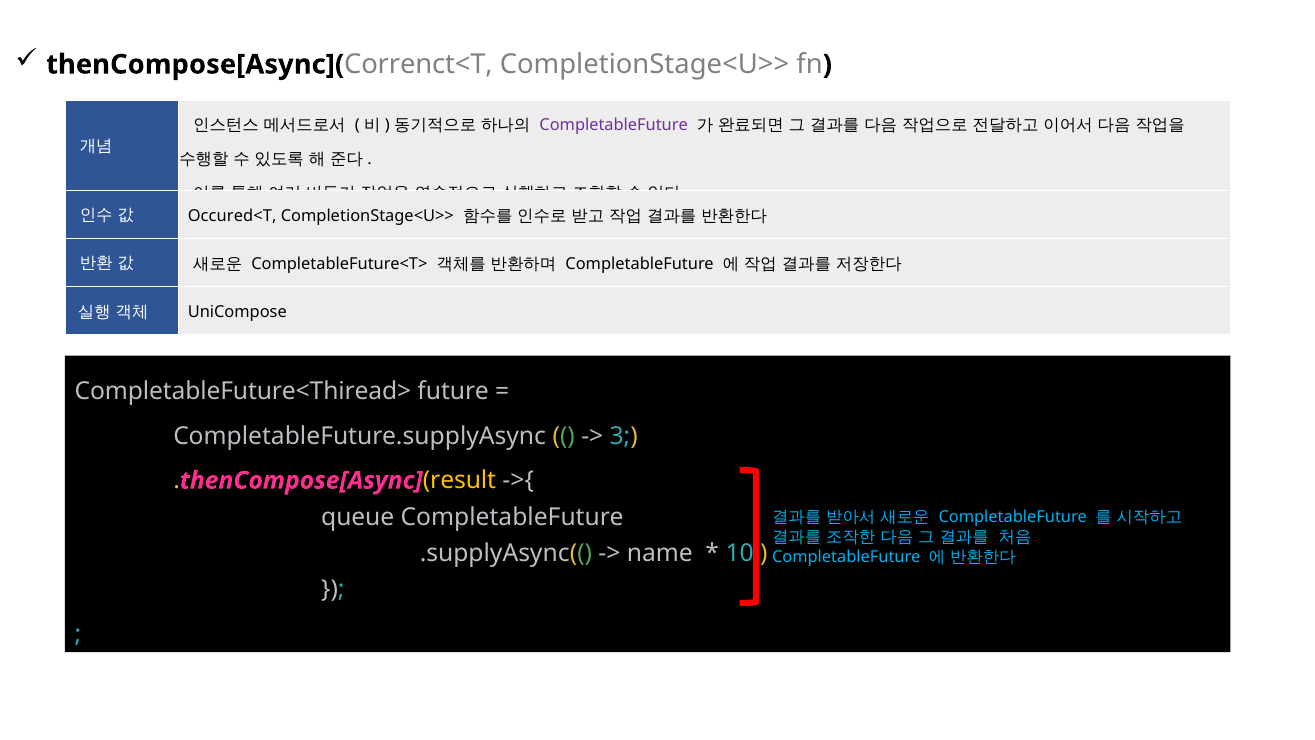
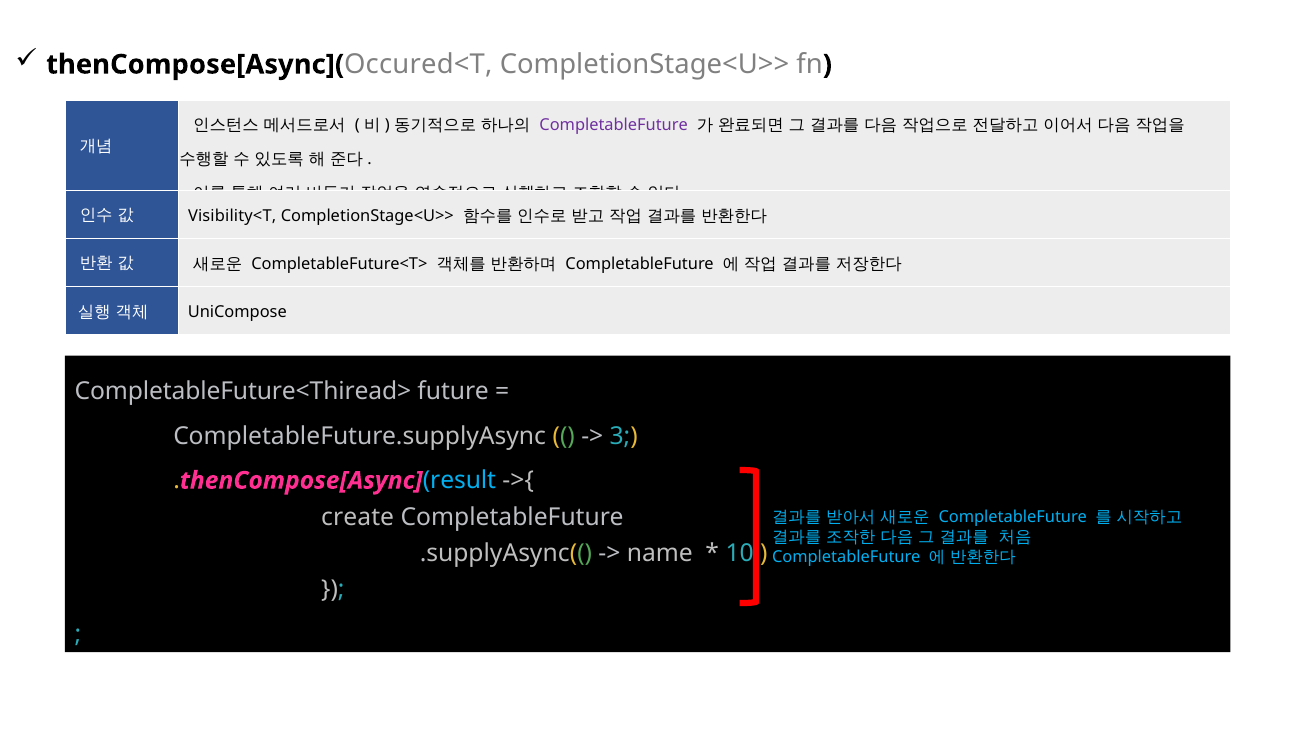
Correnct<T: Correnct<T -> Occured<T (418, 64)
Occured<T: Occured<T -> Visibility<T (232, 216)
result colour: yellow -> light blue (460, 480)
queue: queue -> create (358, 517)
